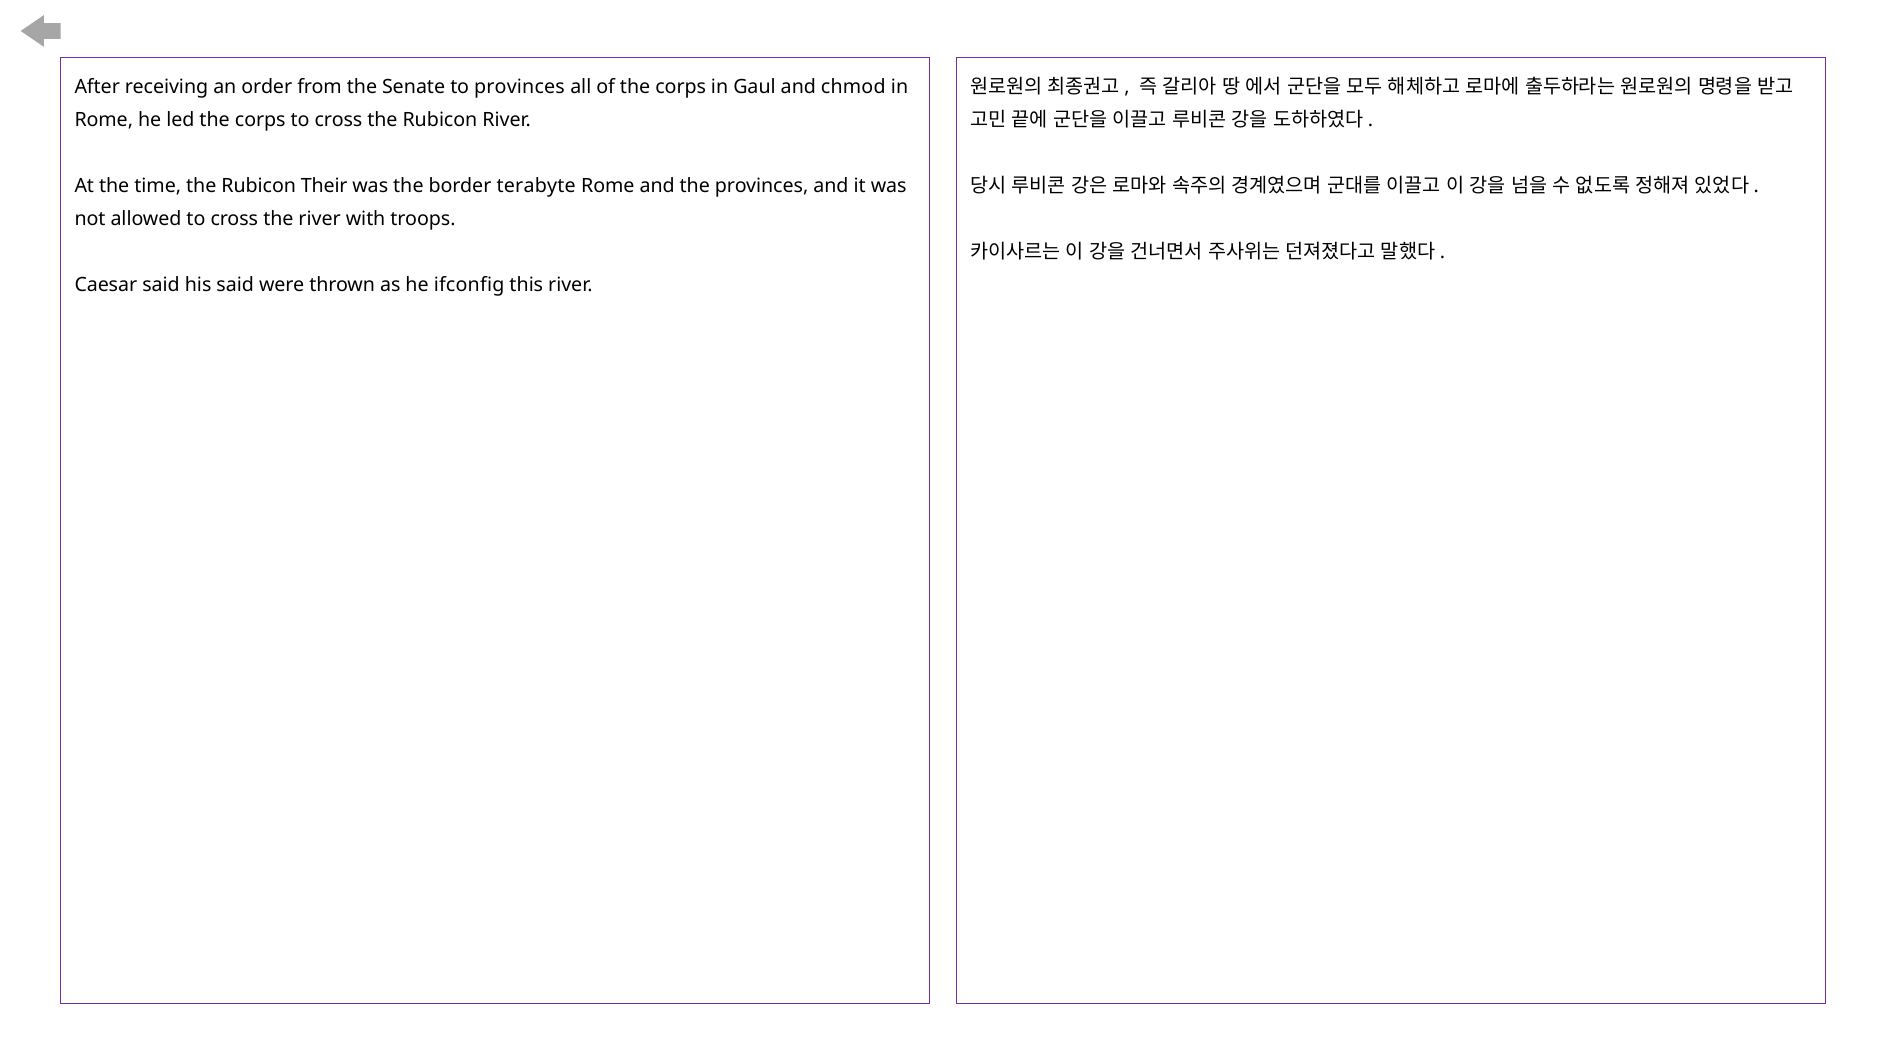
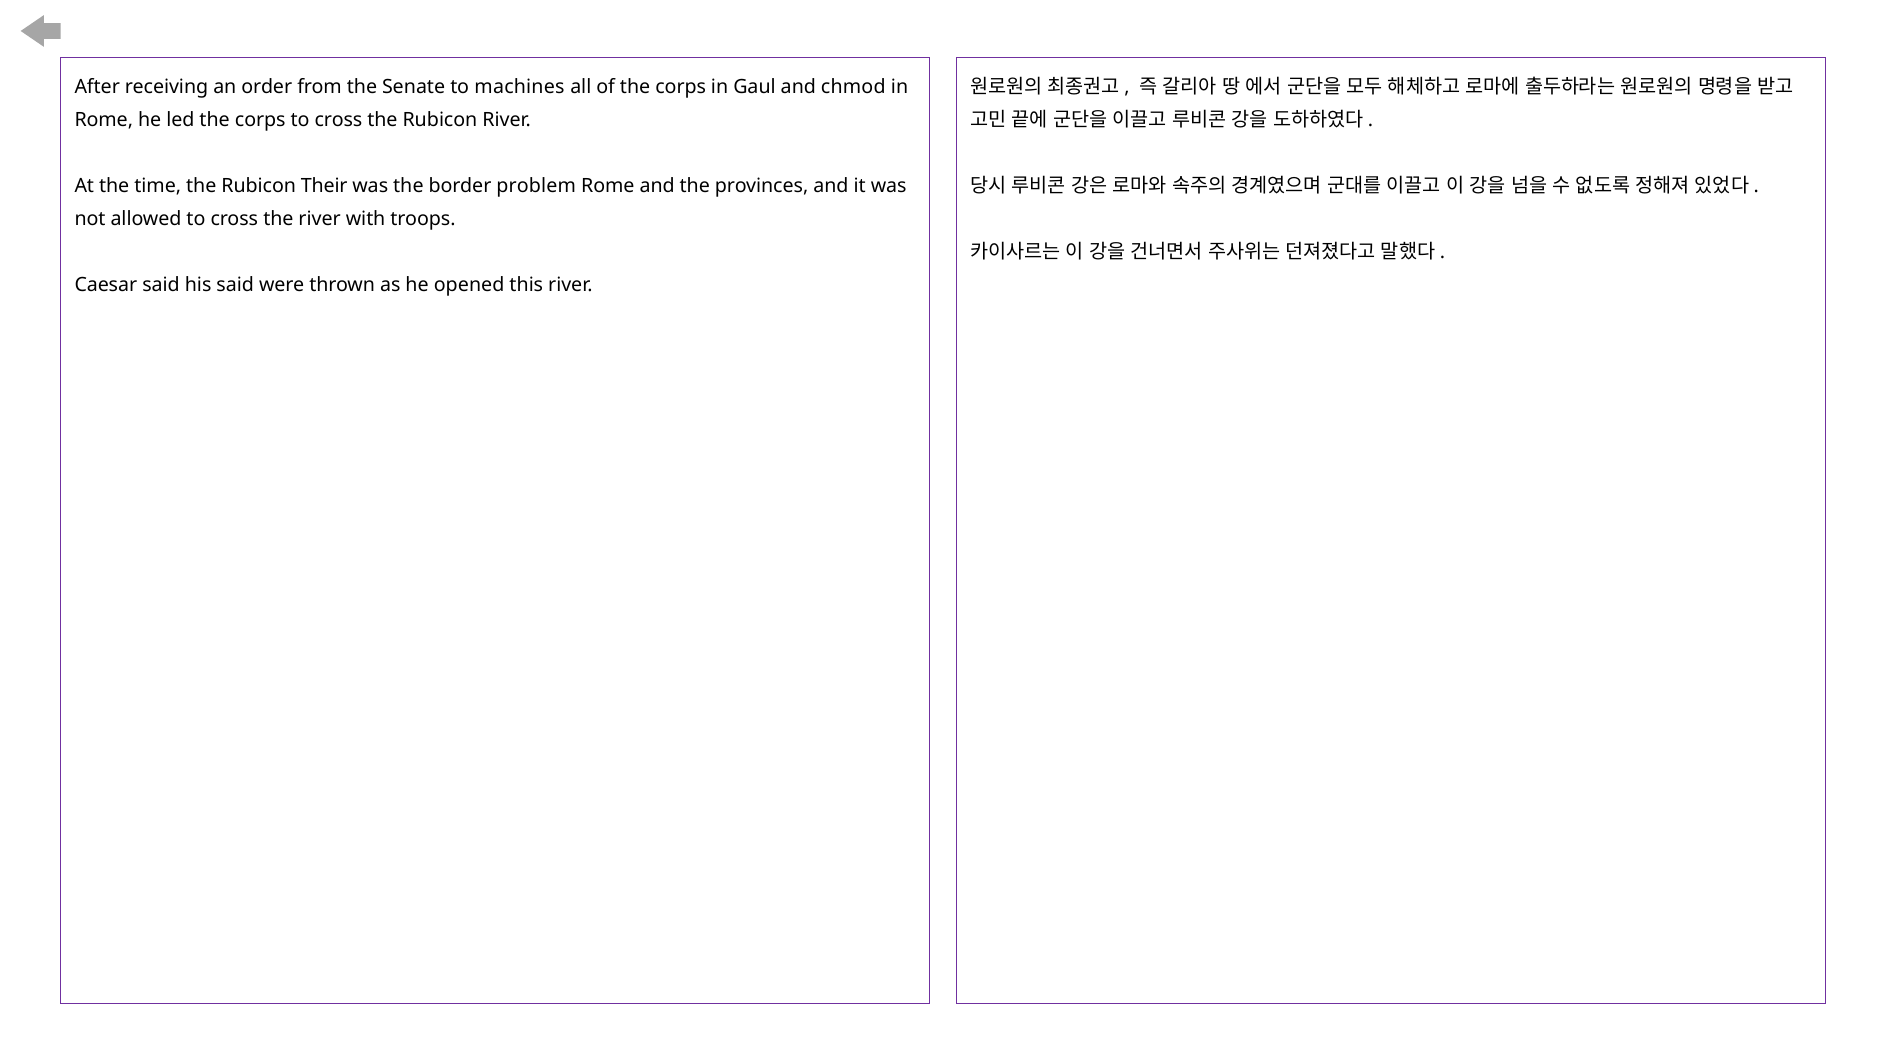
to provinces: provinces -> machines (519, 87)
terabyte: terabyte -> problem (536, 186)
ifconfig: ifconfig -> opened (469, 285)
